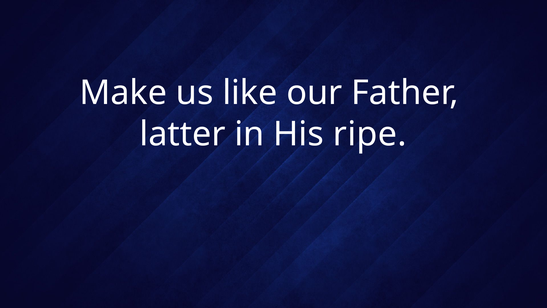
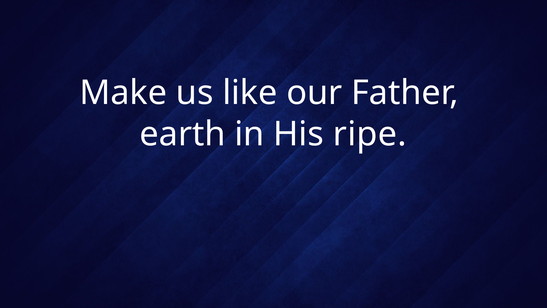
latter: latter -> earth (183, 134)
